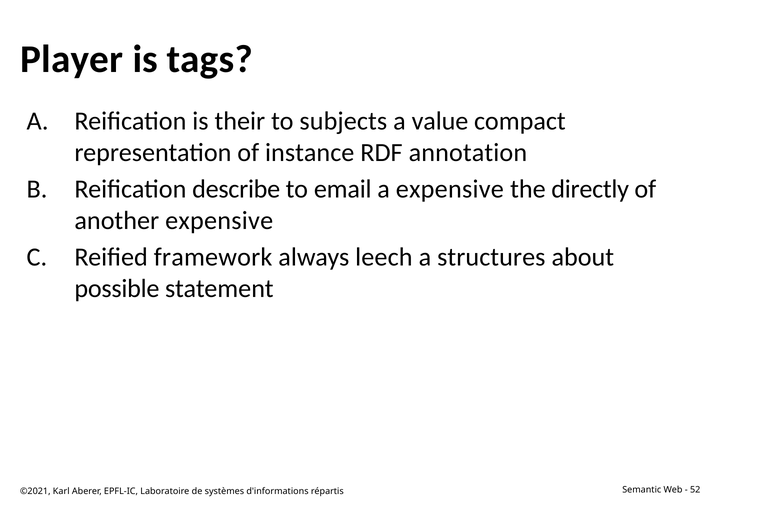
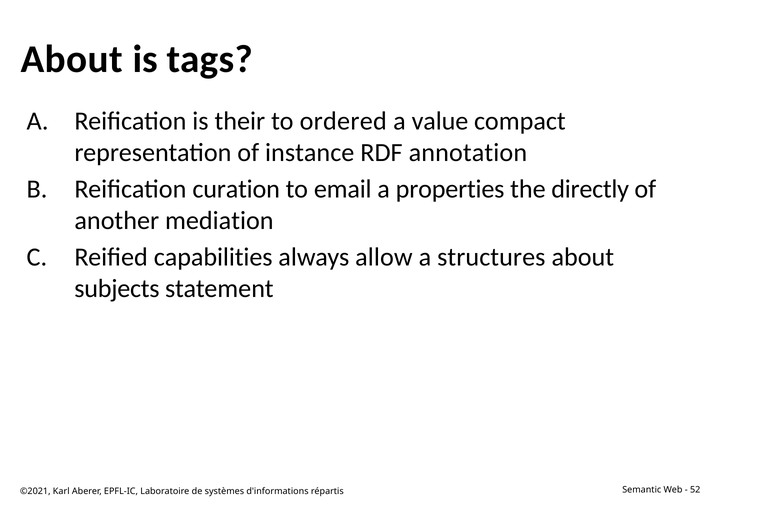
Player: Player -> About (72, 59)
subjects: subjects -> ordered (343, 121)
describe: describe -> curation (236, 189)
a expensive: expensive -> properties (450, 189)
another expensive: expensive -> mediation (219, 221)
framework: framework -> capabilities (213, 257)
leech: leech -> allow (384, 257)
possible: possible -> subjects (117, 289)
